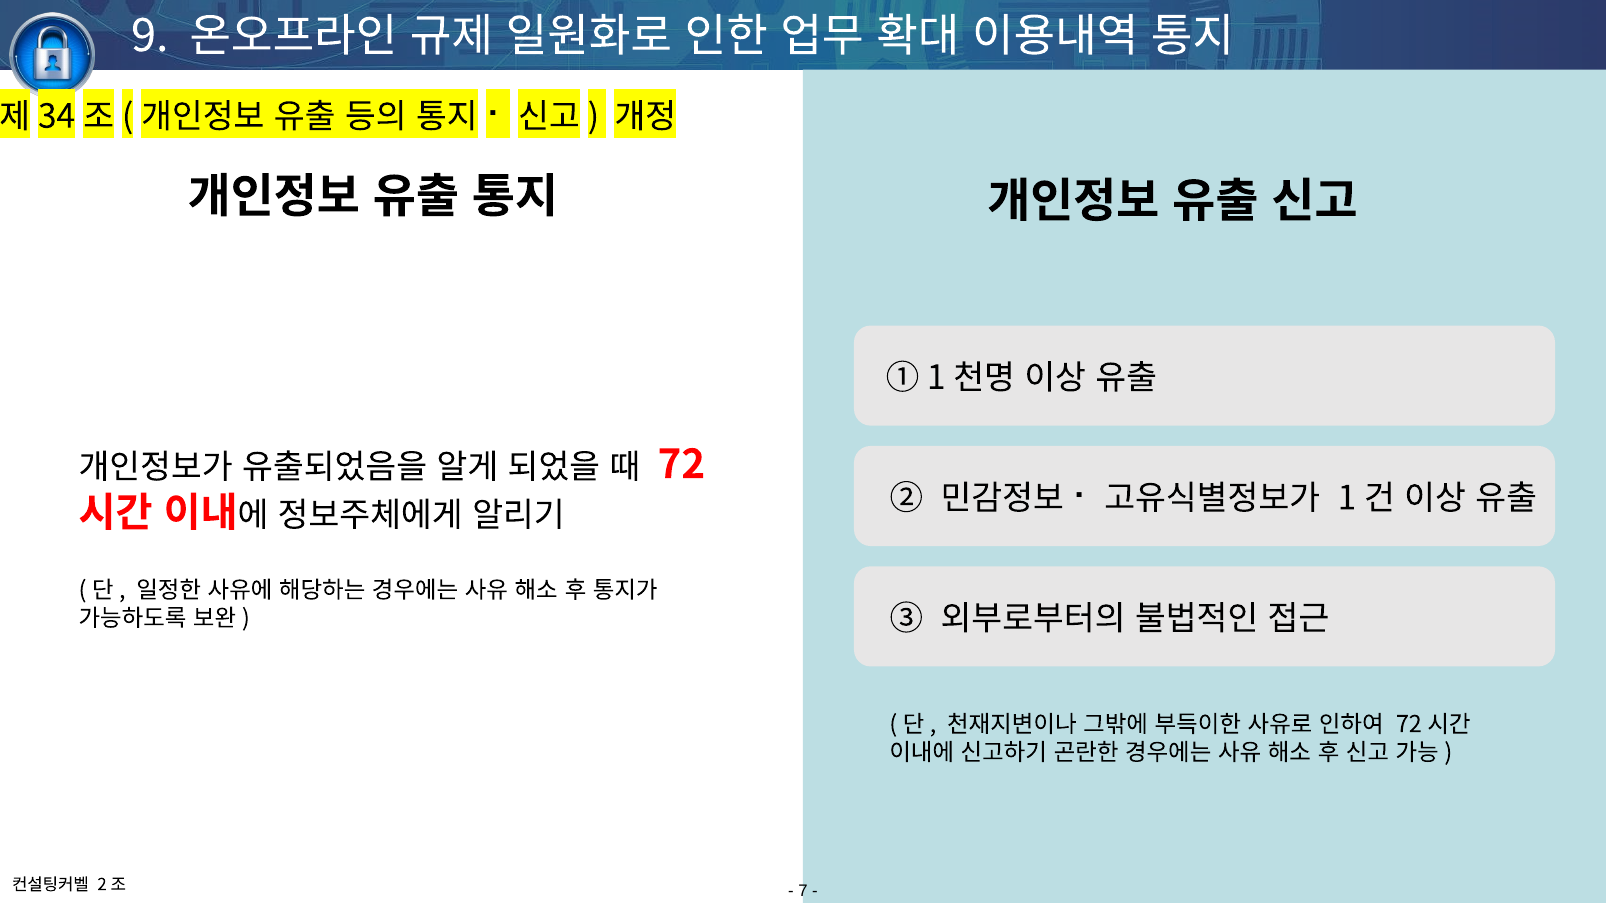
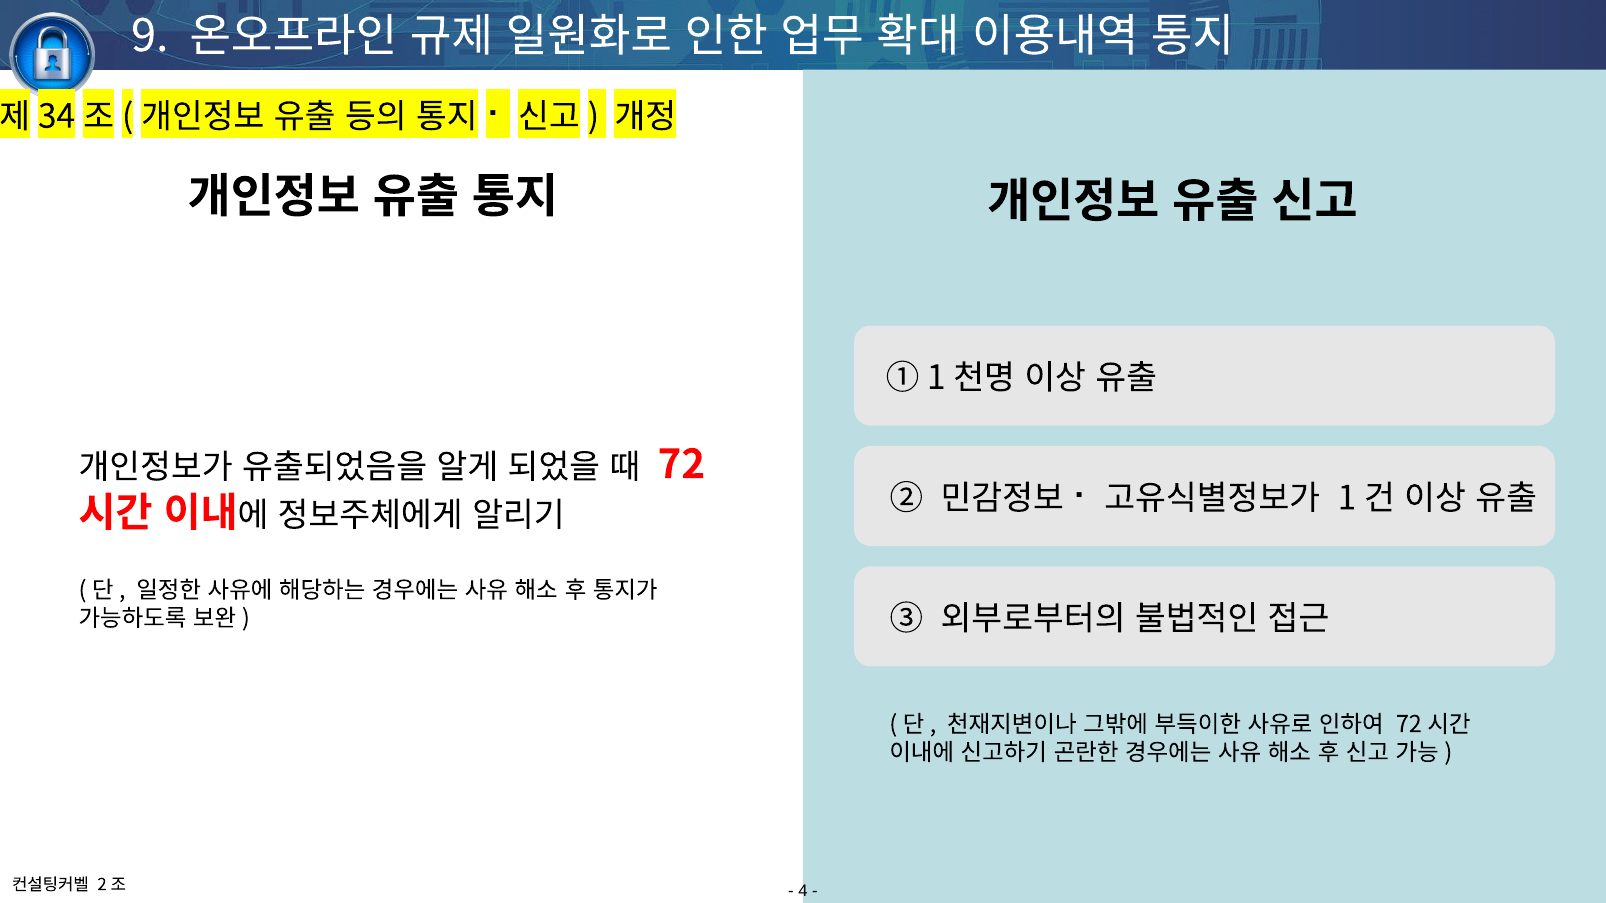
7: 7 -> 4 (803, 891)
